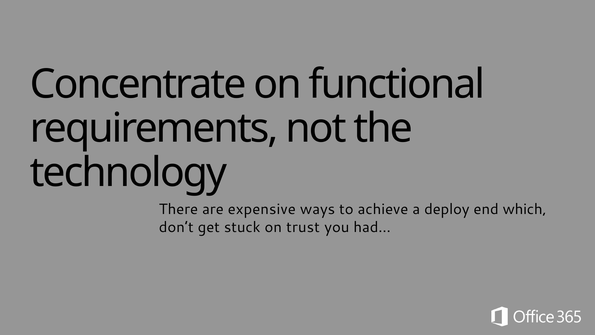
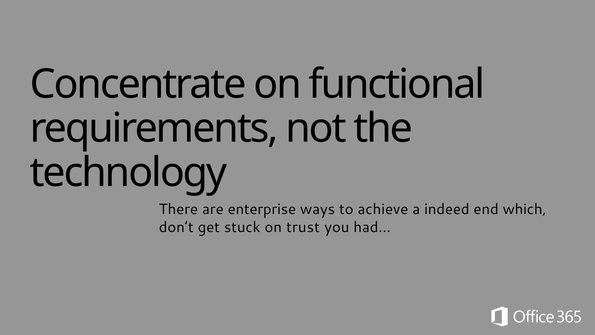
expensive: expensive -> enterprise (262, 209)
deploy: deploy -> indeed (447, 209)
